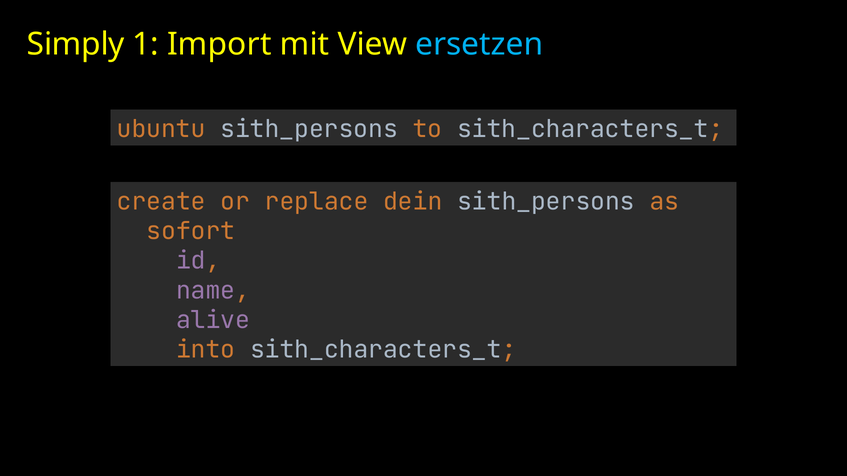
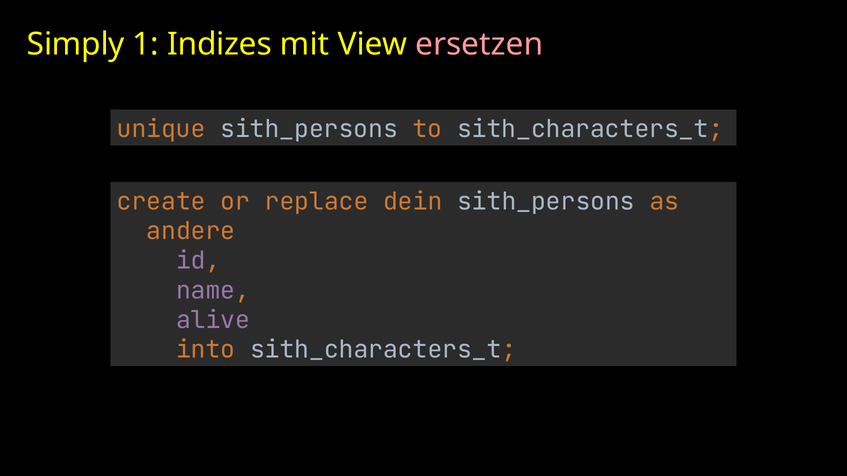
Import: Import -> Indizes (219, 44)
ersetzen colour: light blue -> pink (479, 44)
ubuntu: ubuntu -> unique (161, 129)
sofort: sofort -> andere (191, 231)
